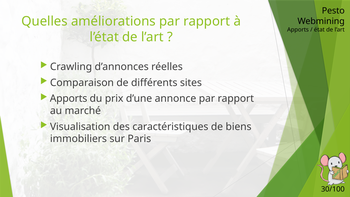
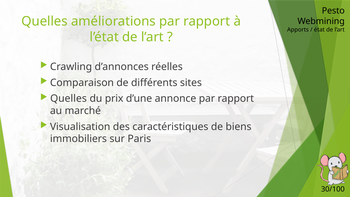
Apports: Apports -> Quelles (68, 98)
